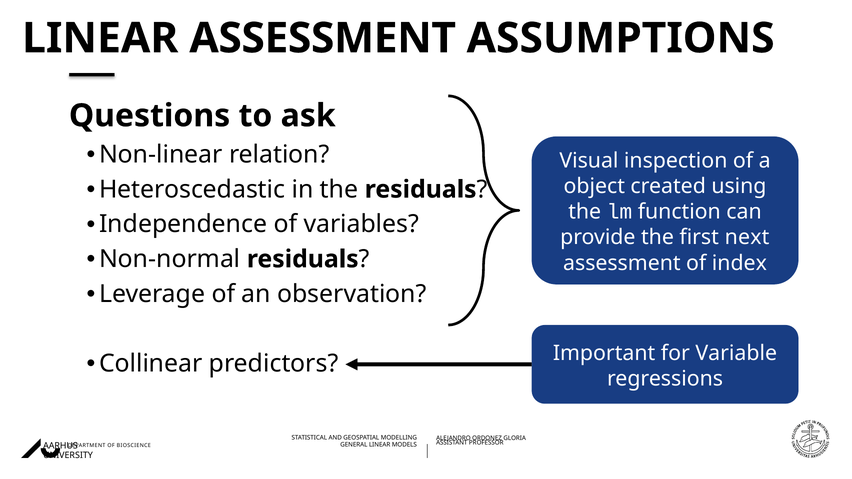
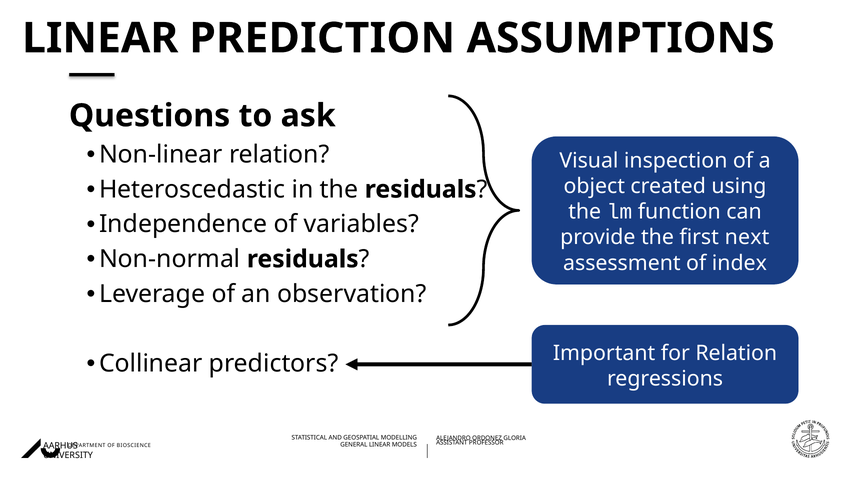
LINEAR ASSESSMENT: ASSESSMENT -> PREDICTION (322, 38)
for Variable: Variable -> Relation (736, 353)
